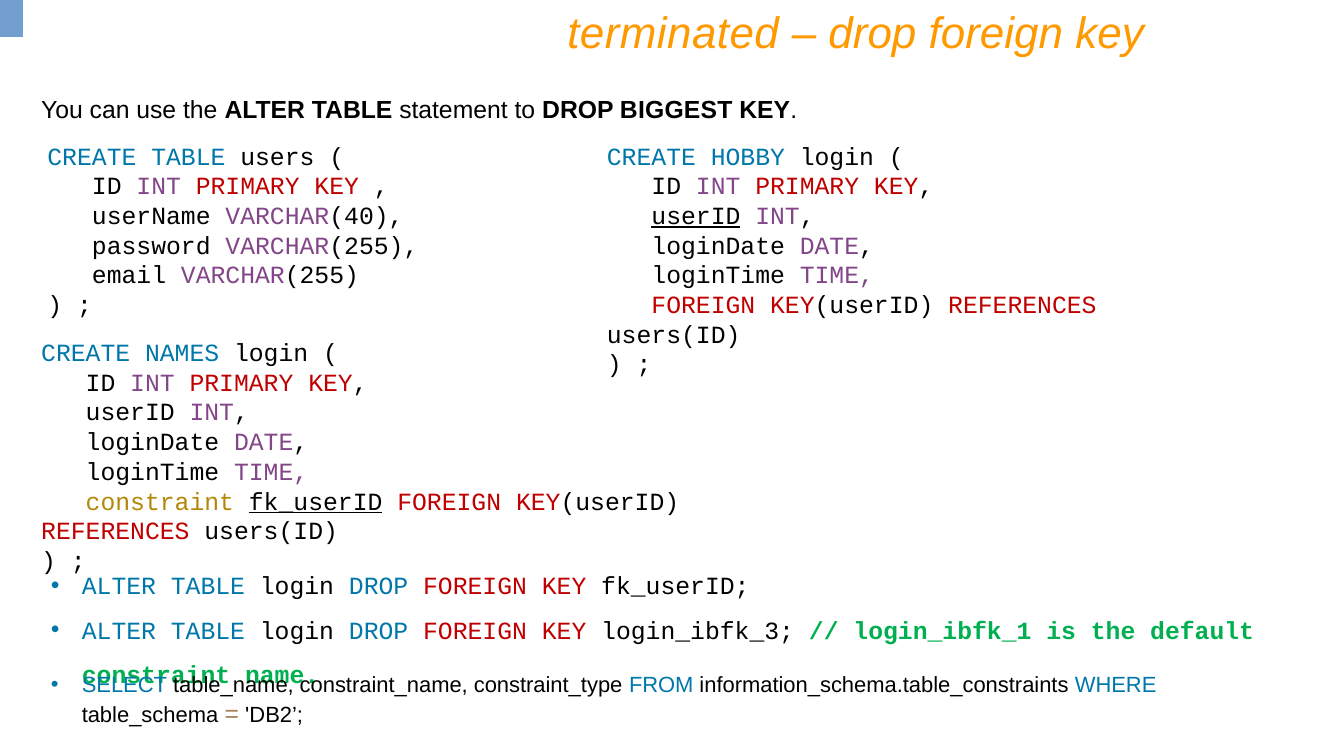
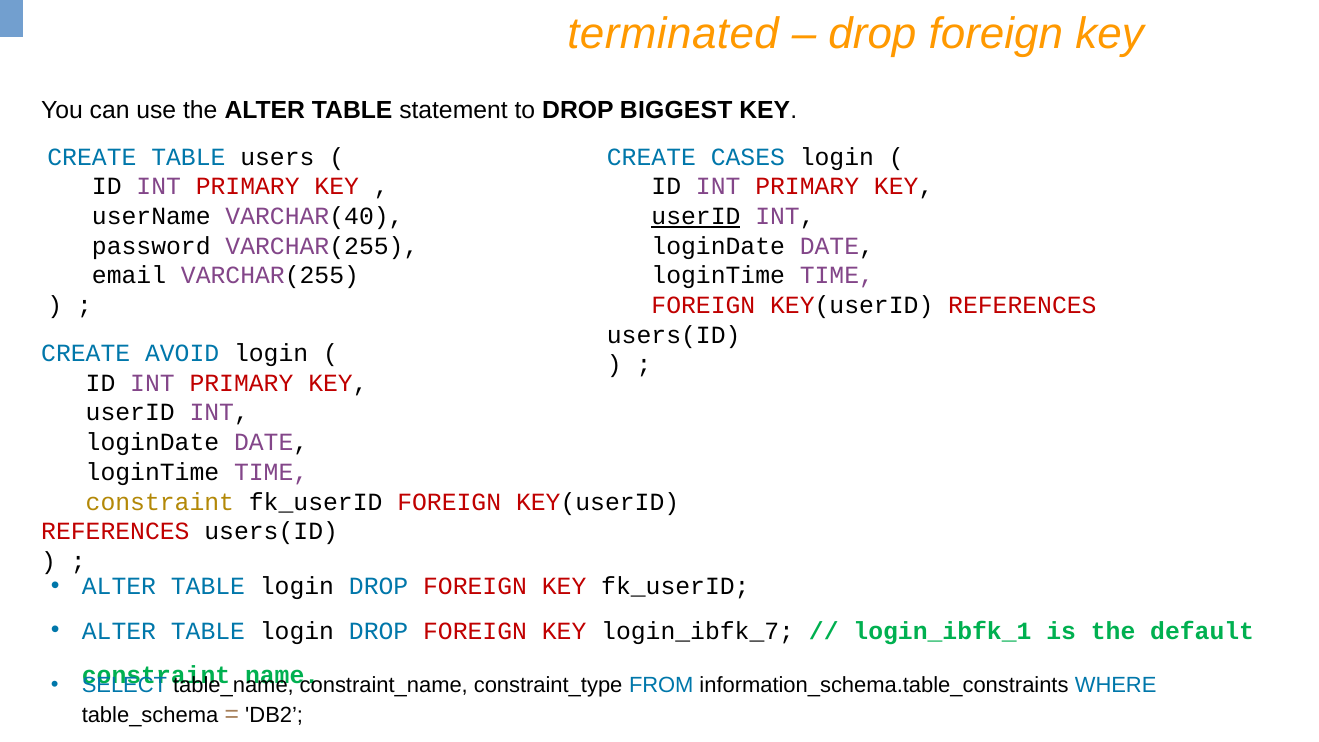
HOBBY: HOBBY -> CASES (748, 157)
NAMES: NAMES -> AVOID (182, 353)
fk_userID underline: present -> none (316, 502)
login_ibfk_3: login_ibfk_3 -> login_ibfk_7 (698, 631)
